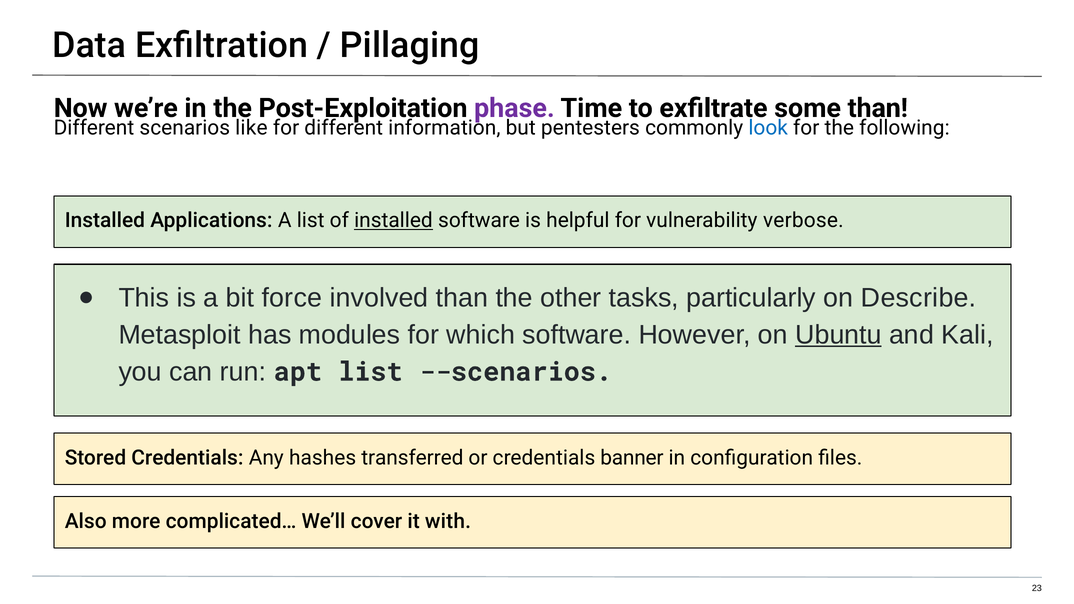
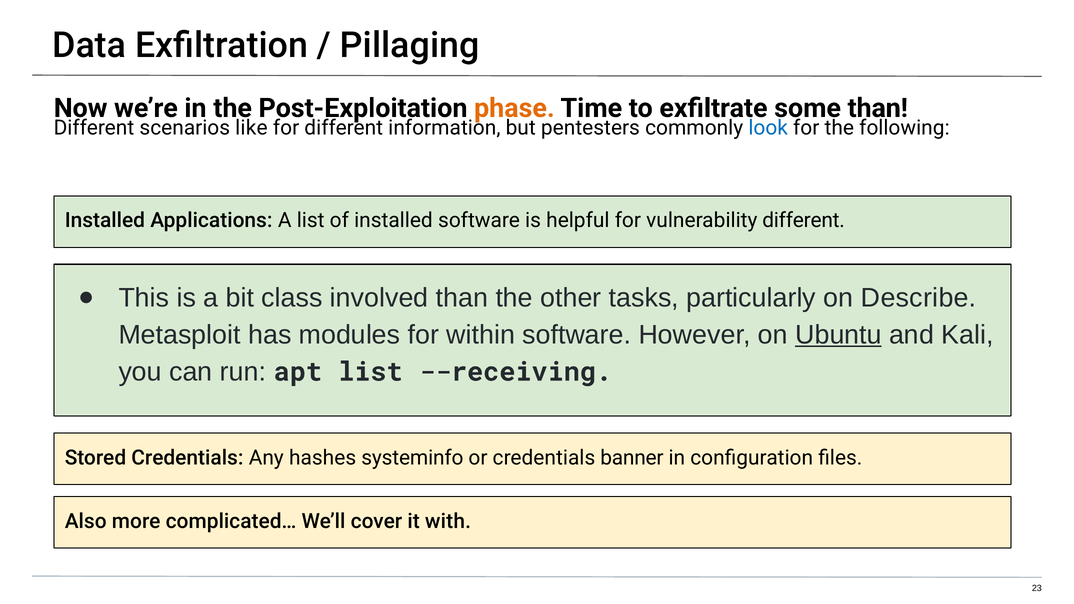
phase colour: purple -> orange (514, 108)
installed underline: present -> none (393, 221)
vulnerability verbose: verbose -> different (804, 221)
force: force -> class (292, 298)
which: which -> within (481, 335)
--scenarios: --scenarios -> --receiving (515, 372)
transferred: transferred -> systeminfo (412, 458)
